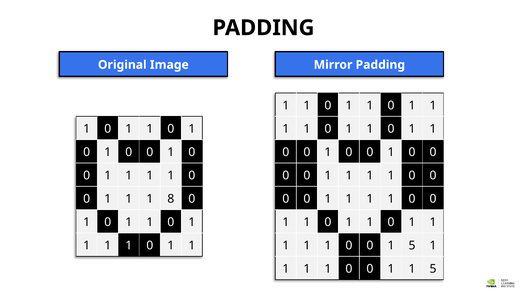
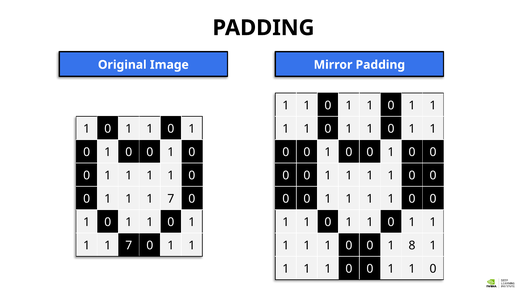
8: 8 -> 7 (171, 198)
1: 1 -> 7 (129, 245)
0 1 5: 5 -> 8 (412, 245)
5: 5 -> 0 (433, 268)
